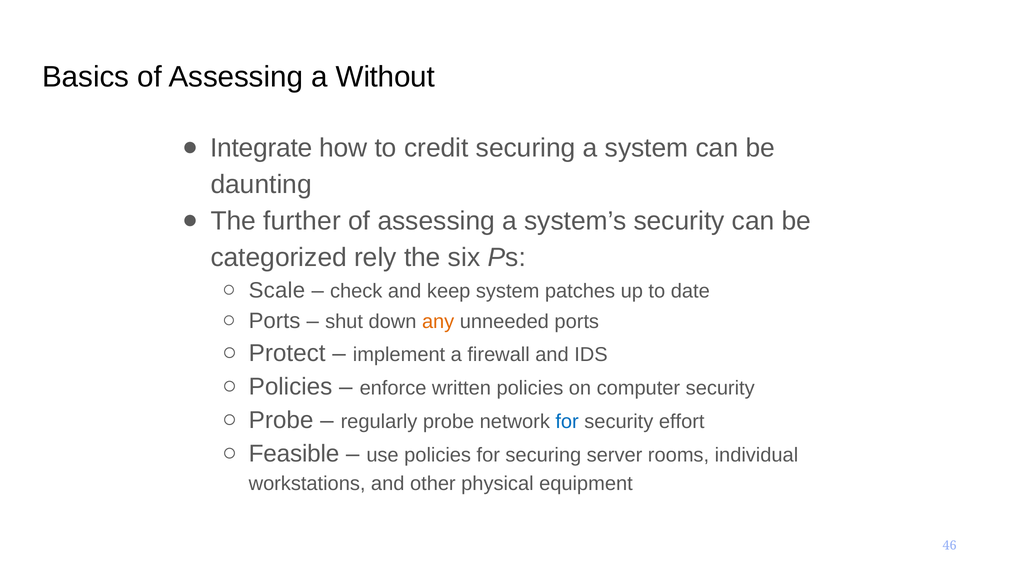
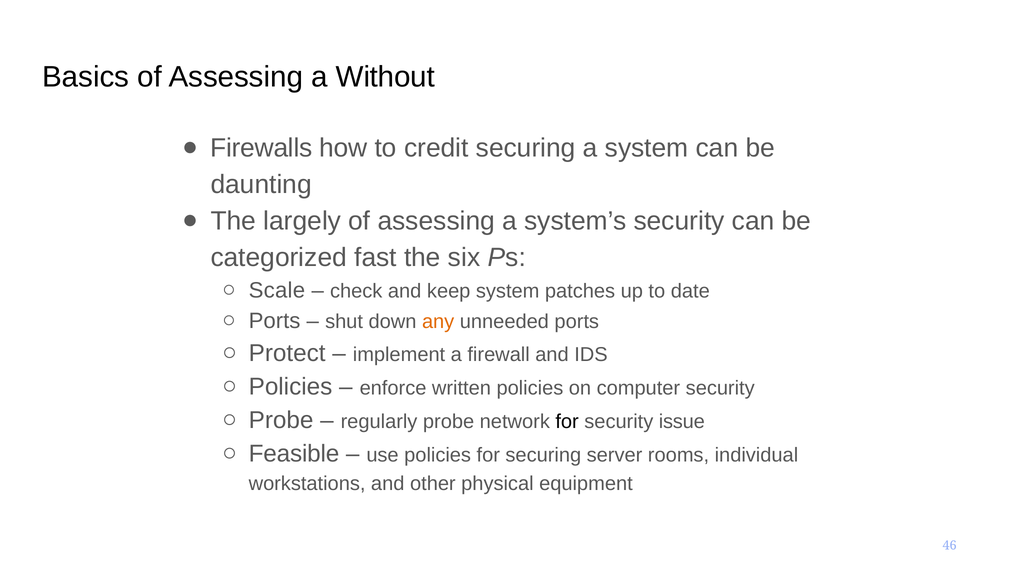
Integrate: Integrate -> Firewalls (261, 148)
further: further -> largely (302, 221)
rely: rely -> fast (375, 257)
for colour: blue -> black (567, 422)
effort: effort -> issue (682, 422)
